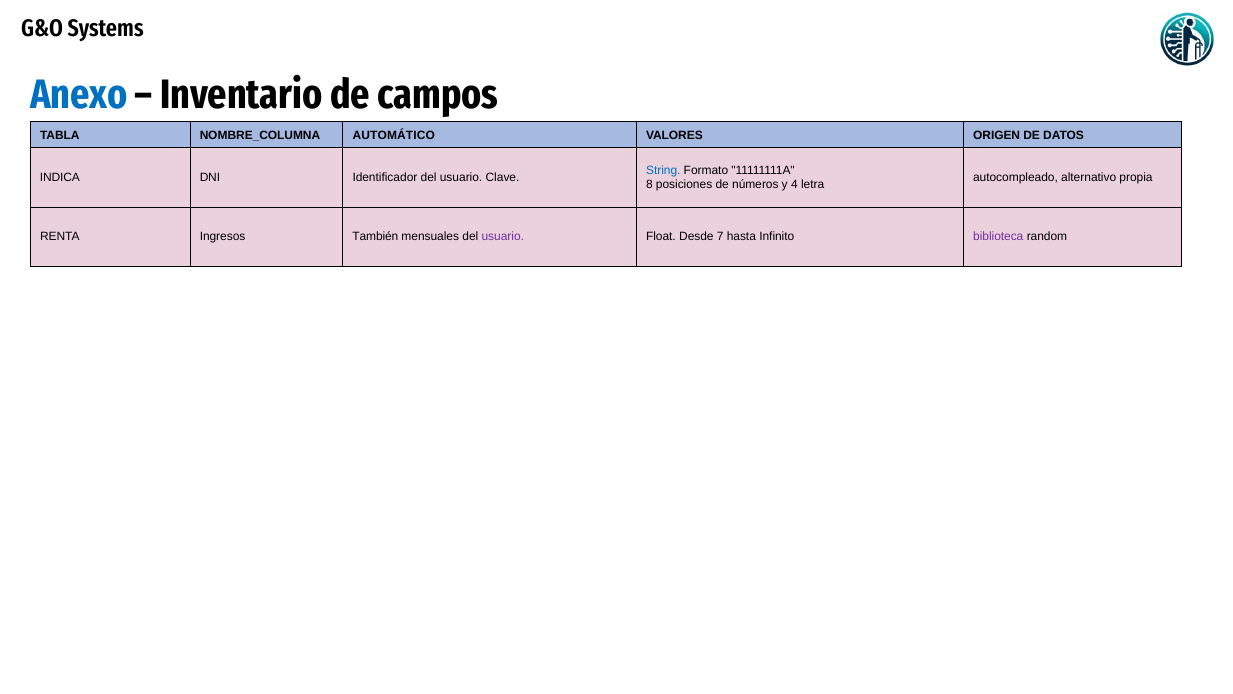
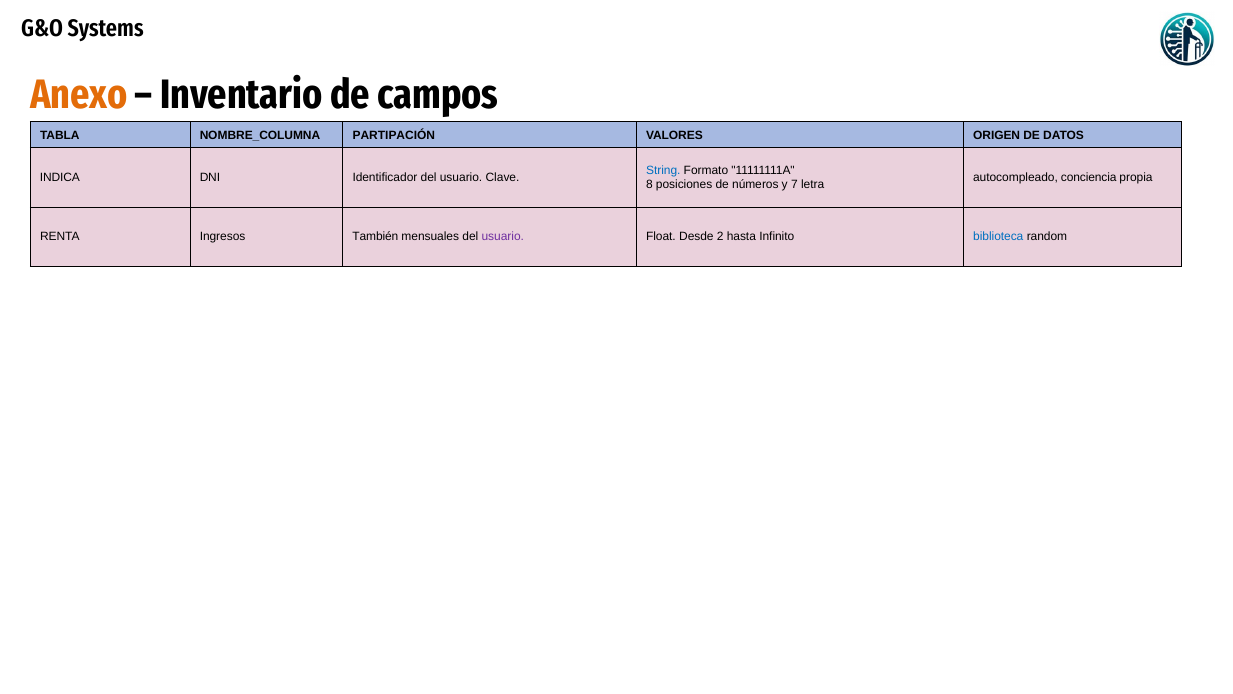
Anexo colour: blue -> orange (79, 95)
AUTOMÁTICO: AUTOMÁTICO -> PARTIPACIÓN (394, 135)
alternativo: alternativo -> conciencia (1089, 178)
4: 4 -> 7 (795, 184)
7: 7 -> 2 (720, 237)
biblioteca colour: purple -> blue (998, 237)
